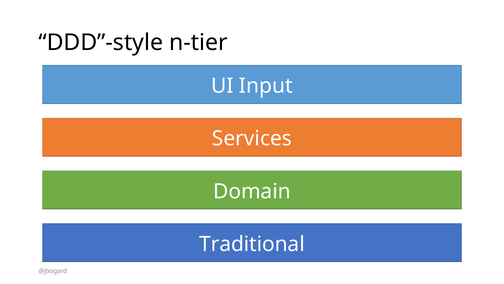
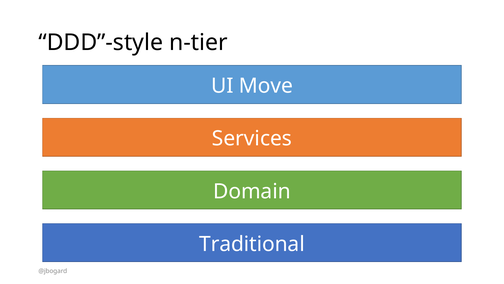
Input: Input -> Move (266, 86)
